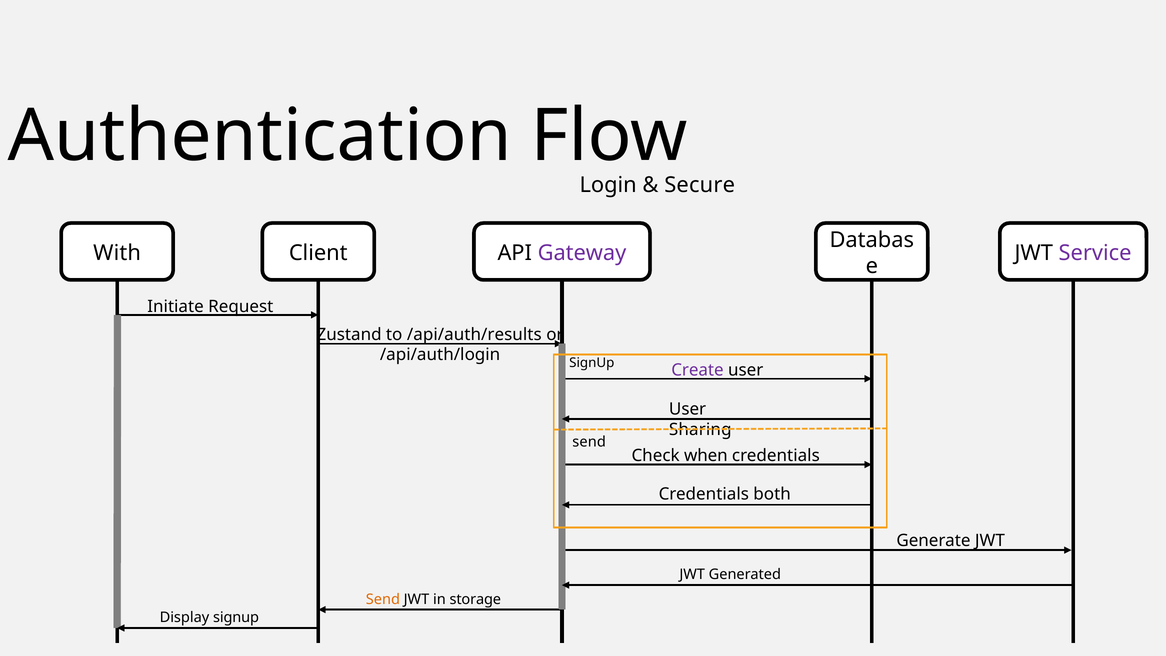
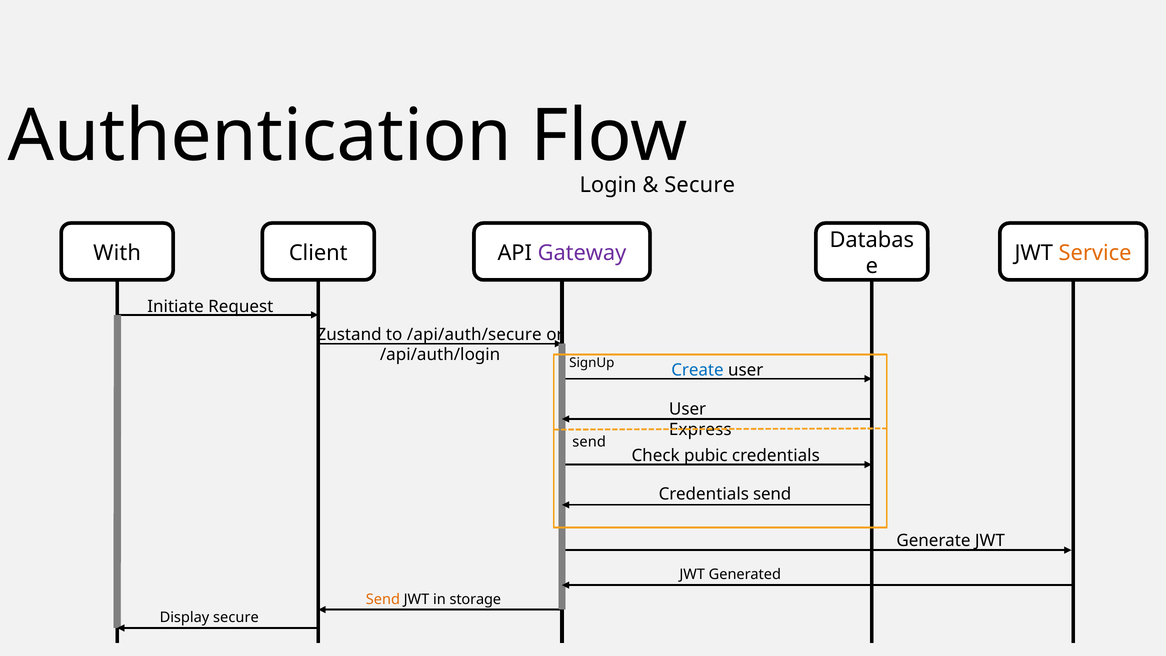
Service colour: purple -> orange (1095, 253)
/api/auth/results: /api/auth/results -> /api/auth/secure (474, 334)
Create colour: purple -> blue (697, 370)
Sharing: Sharing -> Express (700, 429)
when: when -> pubic (706, 455)
Credentials both: both -> send (772, 494)
Display signup: signup -> secure (236, 617)
